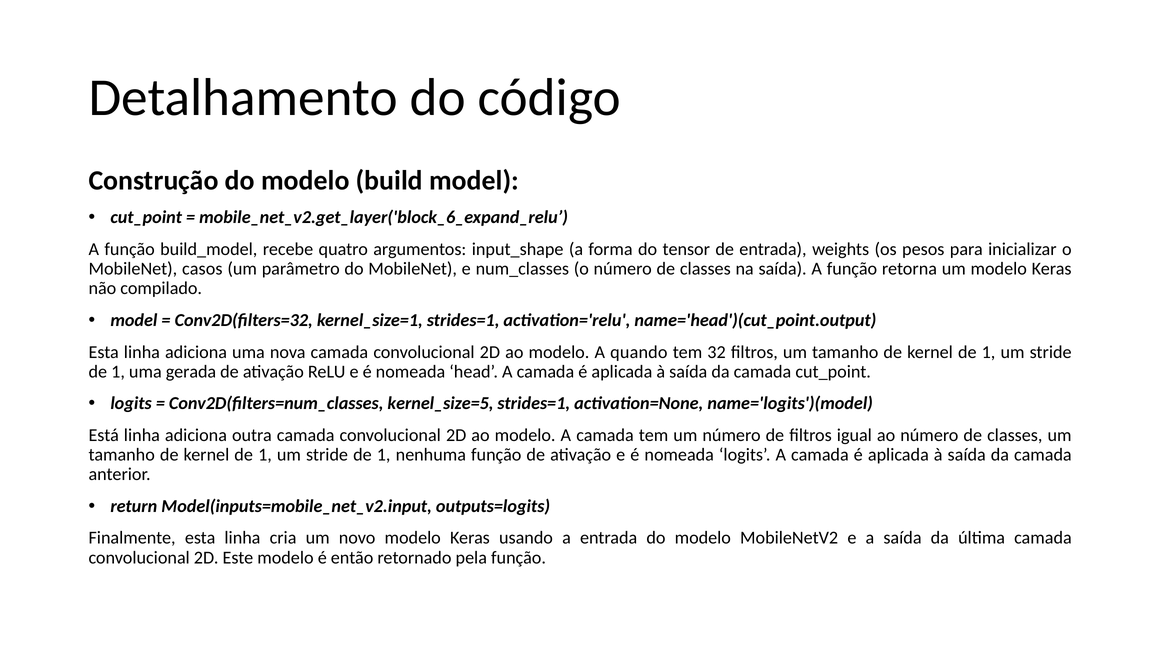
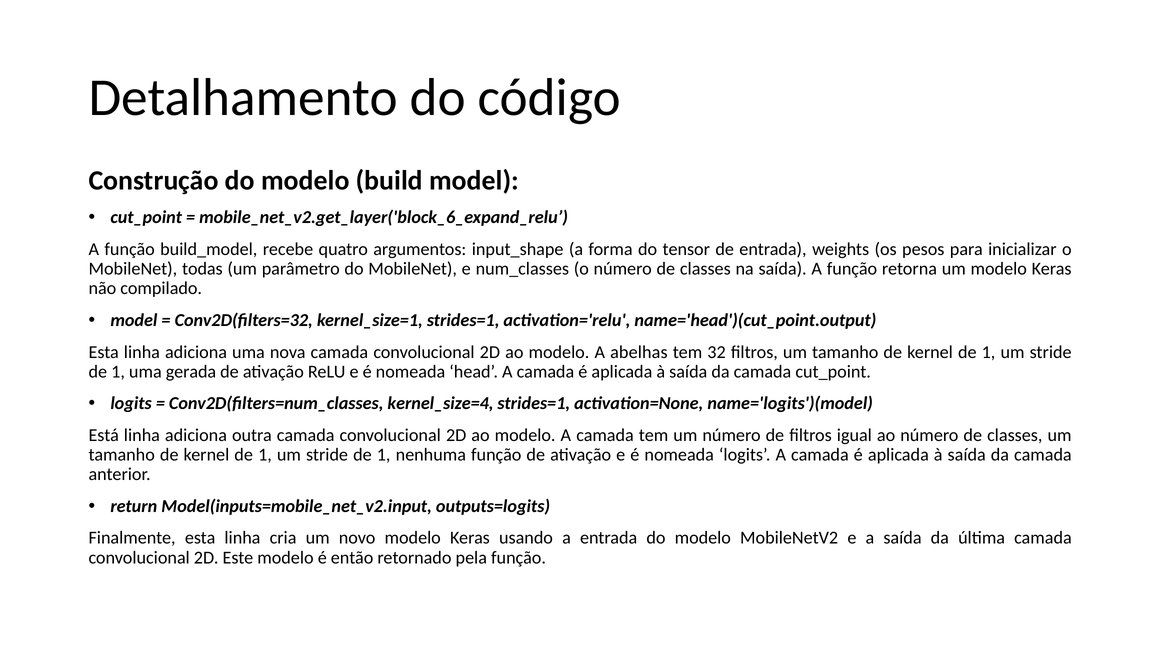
casos: casos -> todas (202, 269)
quando: quando -> abelhas (639, 352)
kernel_size=5: kernel_size=5 -> kernel_size=4 (440, 403)
